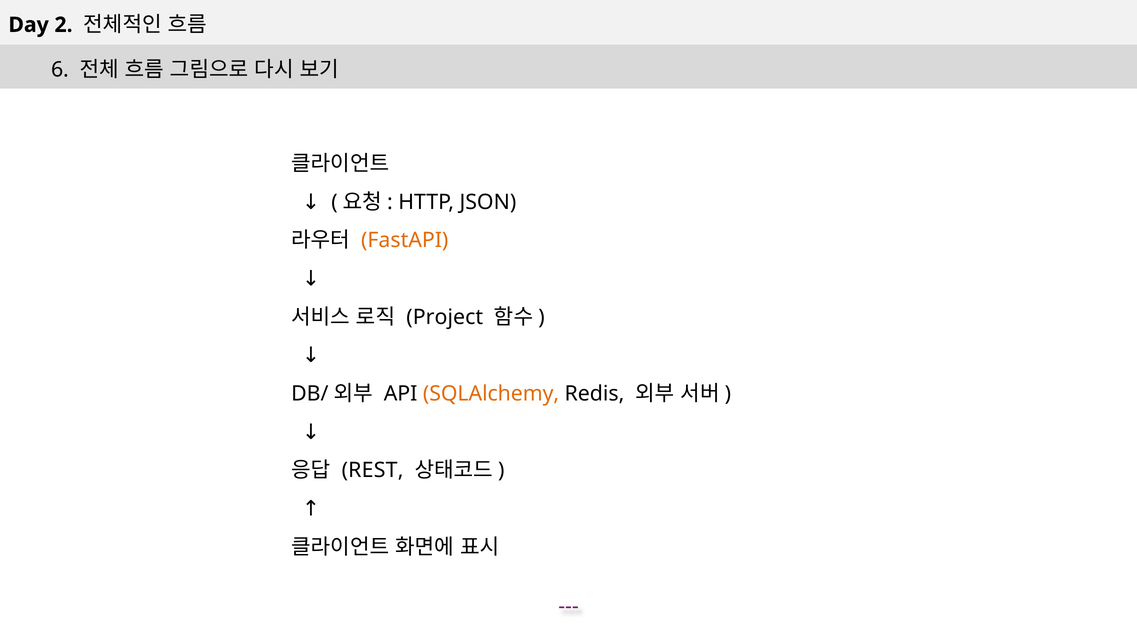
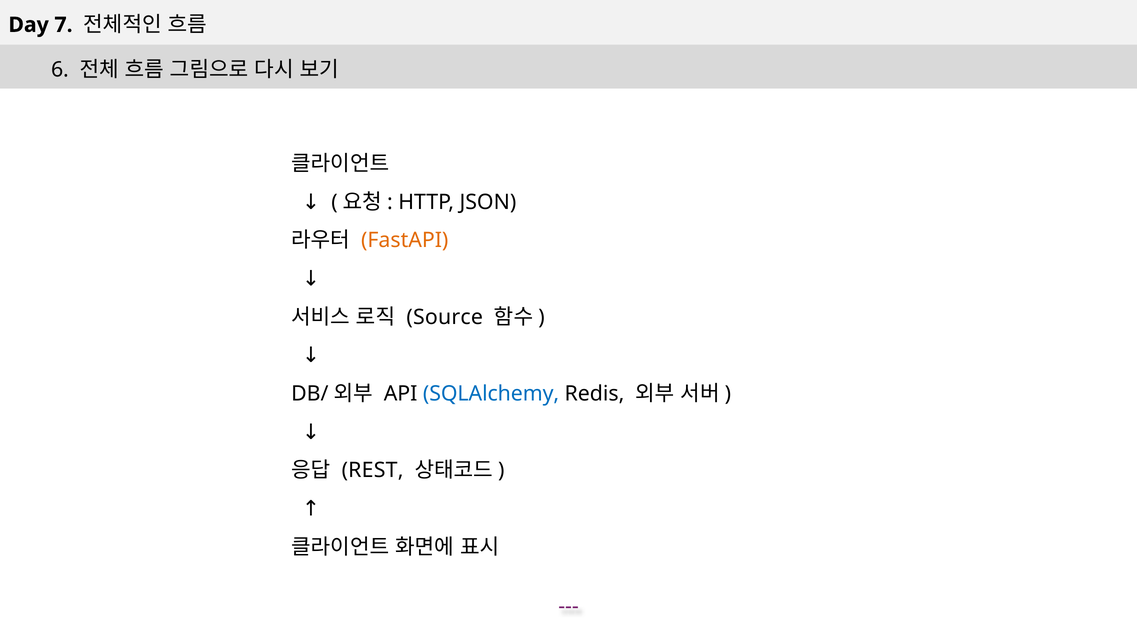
2: 2 -> 7 (64, 25)
Project: Project -> Source (445, 317)
SQLAlchemy colour: orange -> blue (491, 394)
